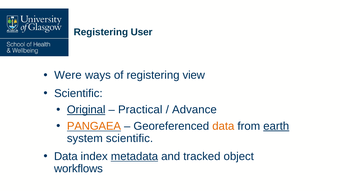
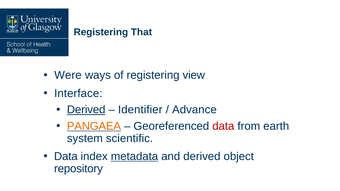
User: User -> That (141, 32)
Scientific: Scientific -> Interface (78, 93)
Original: Original -> Derived (86, 110)
Practical: Practical -> Identifier (140, 110)
data colour: orange -> red (223, 126)
earth underline: present -> none (276, 126)
and tracked: tracked -> derived (202, 157)
workflows: workflows -> repository (78, 169)
